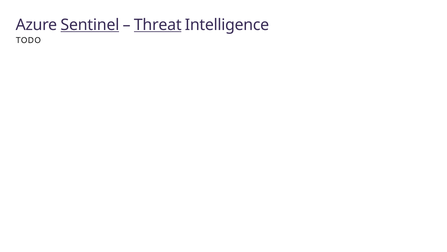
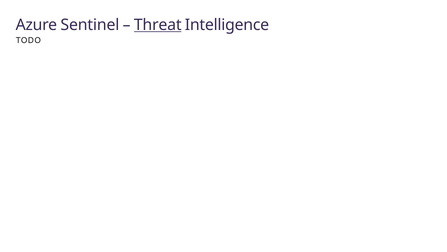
Sentinel underline: present -> none (90, 25)
